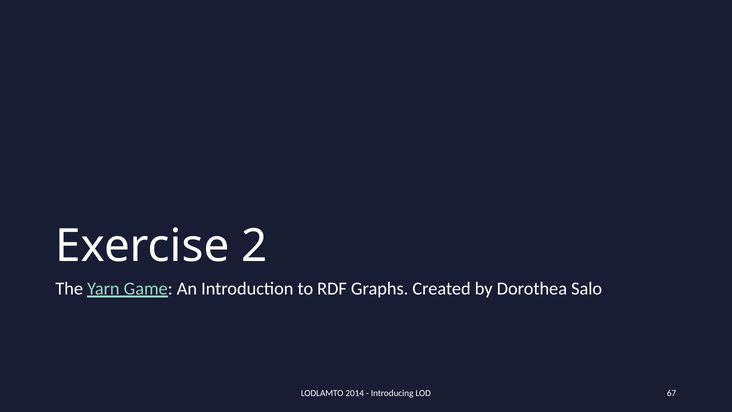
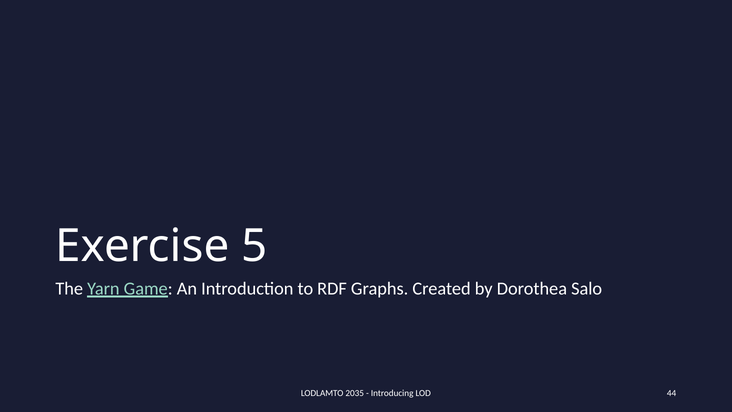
2: 2 -> 5 (254, 246)
2014: 2014 -> 2035 (355, 393)
67: 67 -> 44 (672, 393)
